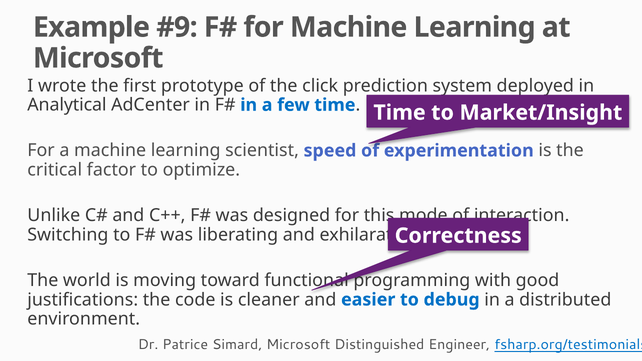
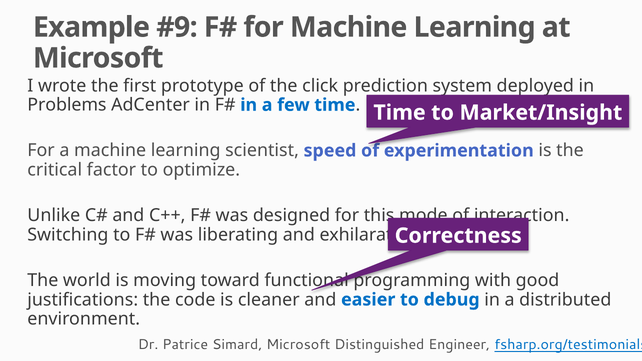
Analytical: Analytical -> Problems (67, 105)
